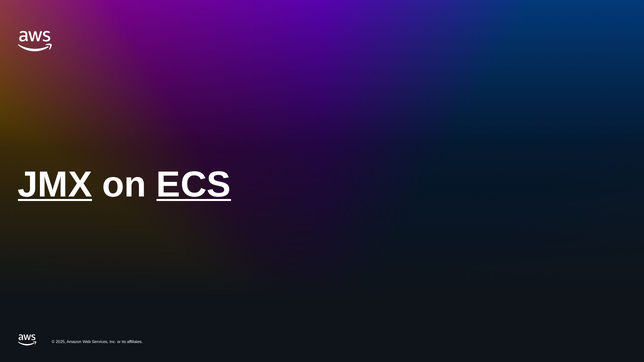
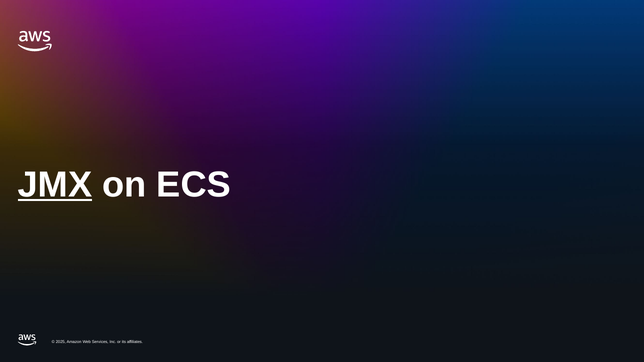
ECS underline: present -> none (194, 185)
